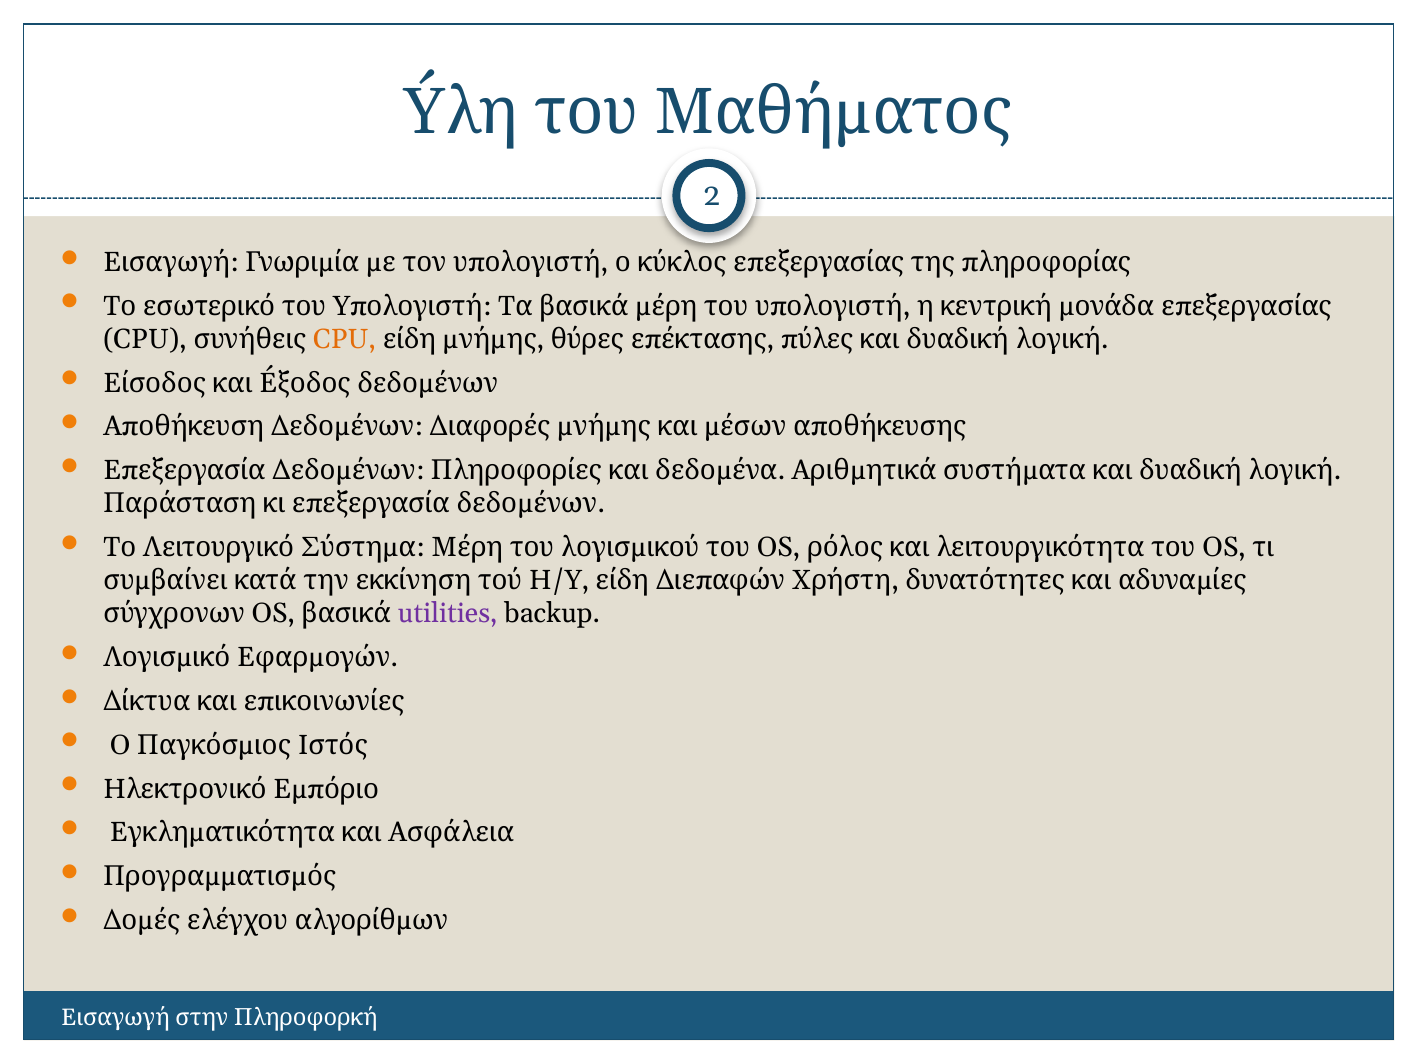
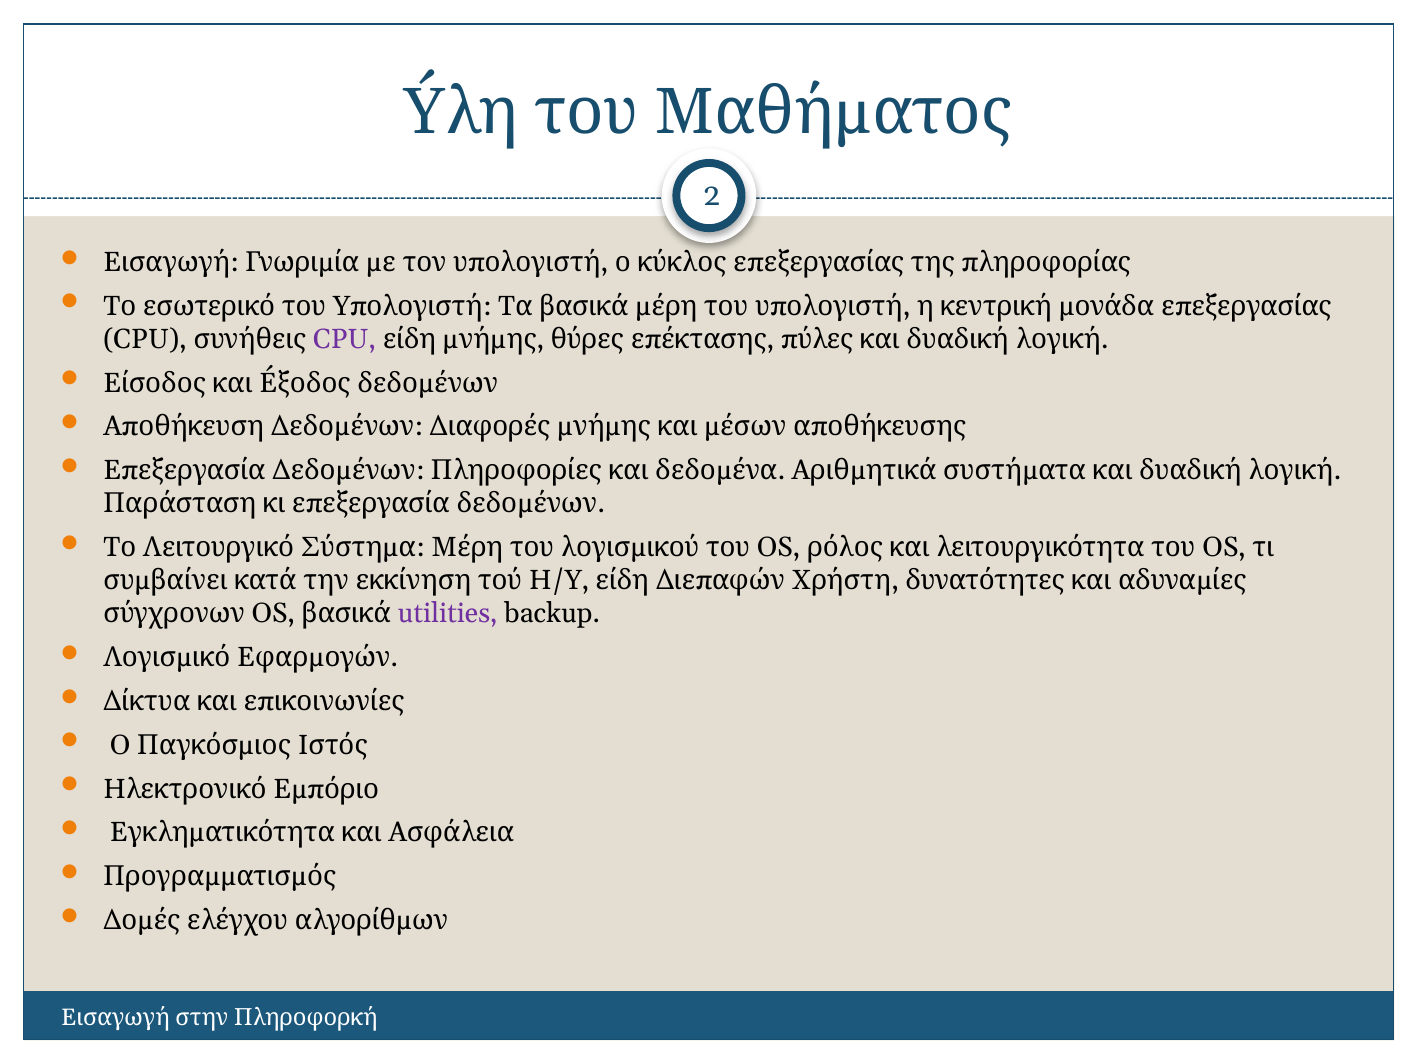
CPU colour: orange -> purple (345, 339)
